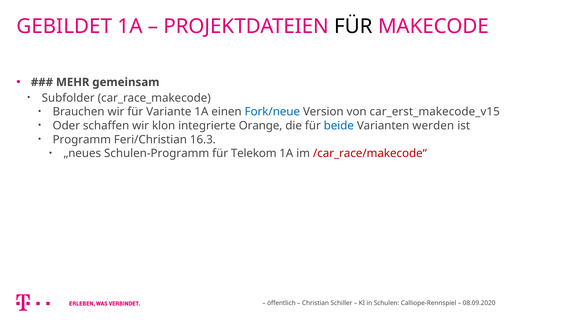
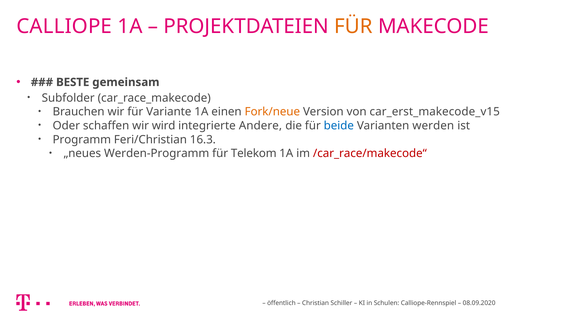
GEBILDET: GEBILDET -> CALLIOPE (64, 26)
FÜR colour: black -> orange (353, 26)
MEHR: MEHR -> BESTE (73, 82)
Fork/neue colour: blue -> orange (272, 112)
klon: klon -> wird (164, 126)
Orange: Orange -> Andere (260, 126)
Schulen-Programm: Schulen-Programm -> Werden-Programm (157, 154)
